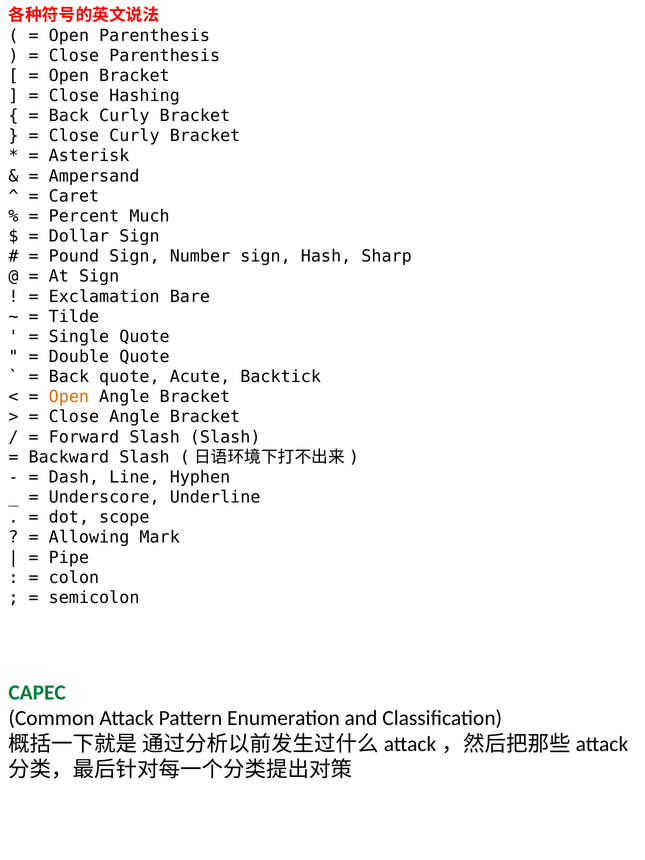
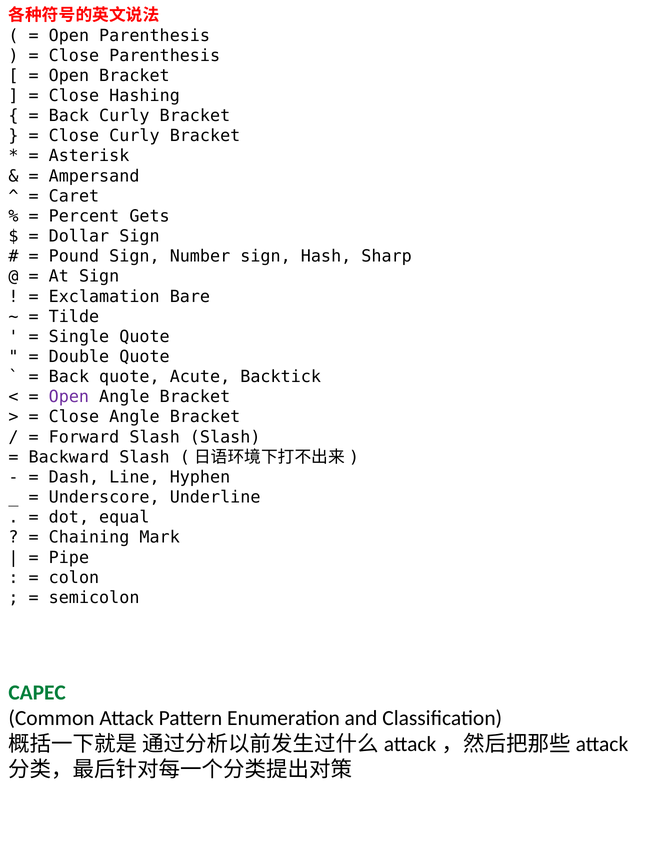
Much: Much -> Gets (150, 216)
Open colour: orange -> purple (69, 397)
scope: scope -> equal (124, 517)
Allowing: Allowing -> Chaining (89, 537)
